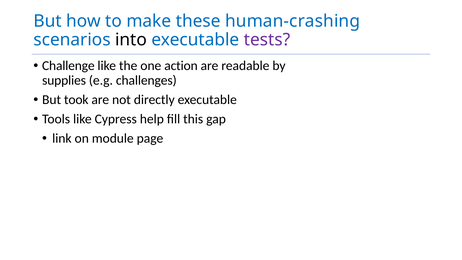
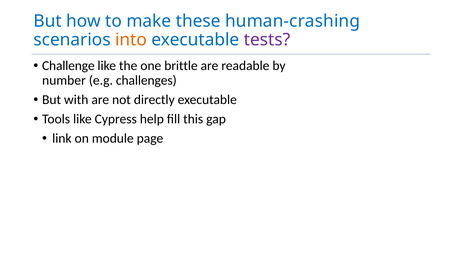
into colour: black -> orange (131, 40)
action: action -> brittle (181, 66)
supplies: supplies -> number (64, 80)
took: took -> with (76, 100)
